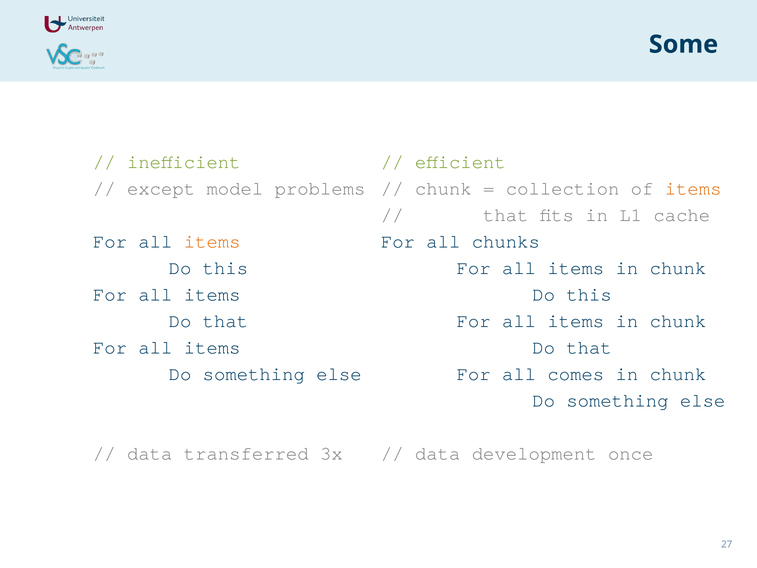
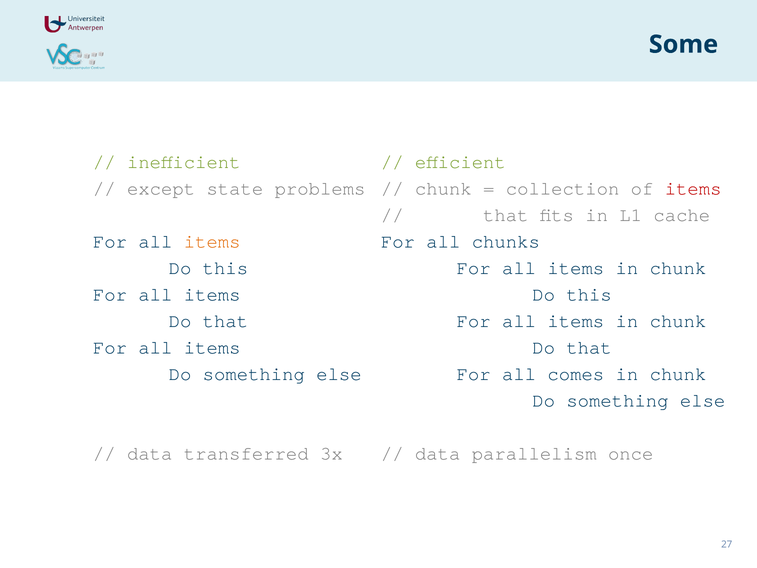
model: model -> state (235, 188)
items colour: orange -> red (693, 188)
development: development -> parallelism (534, 453)
